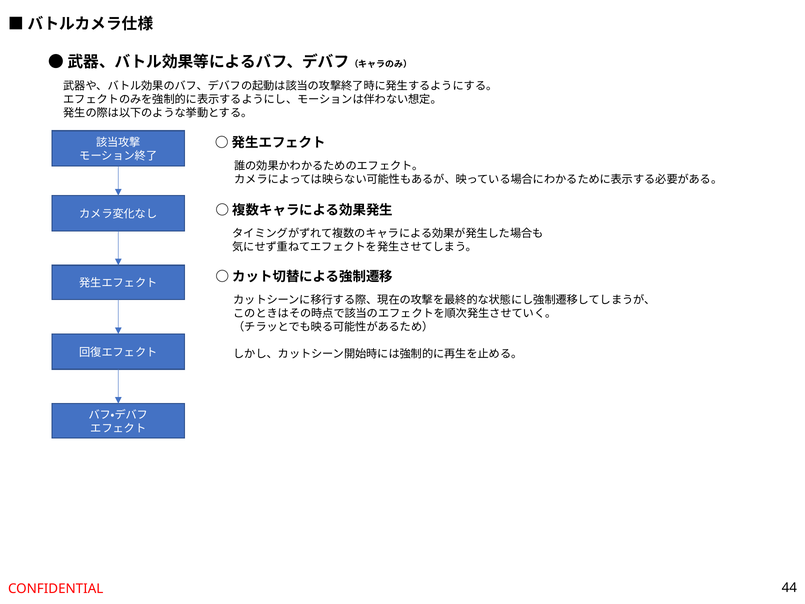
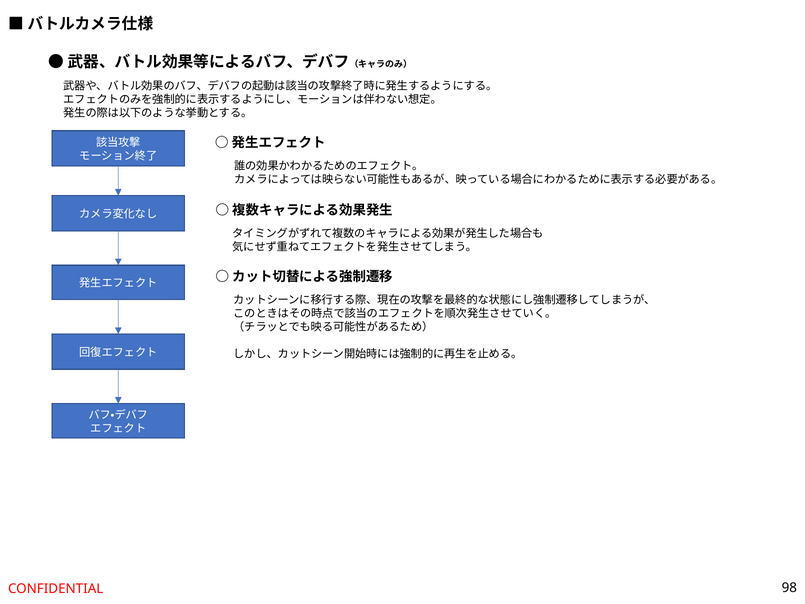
44: 44 -> 98 (789, 588)
